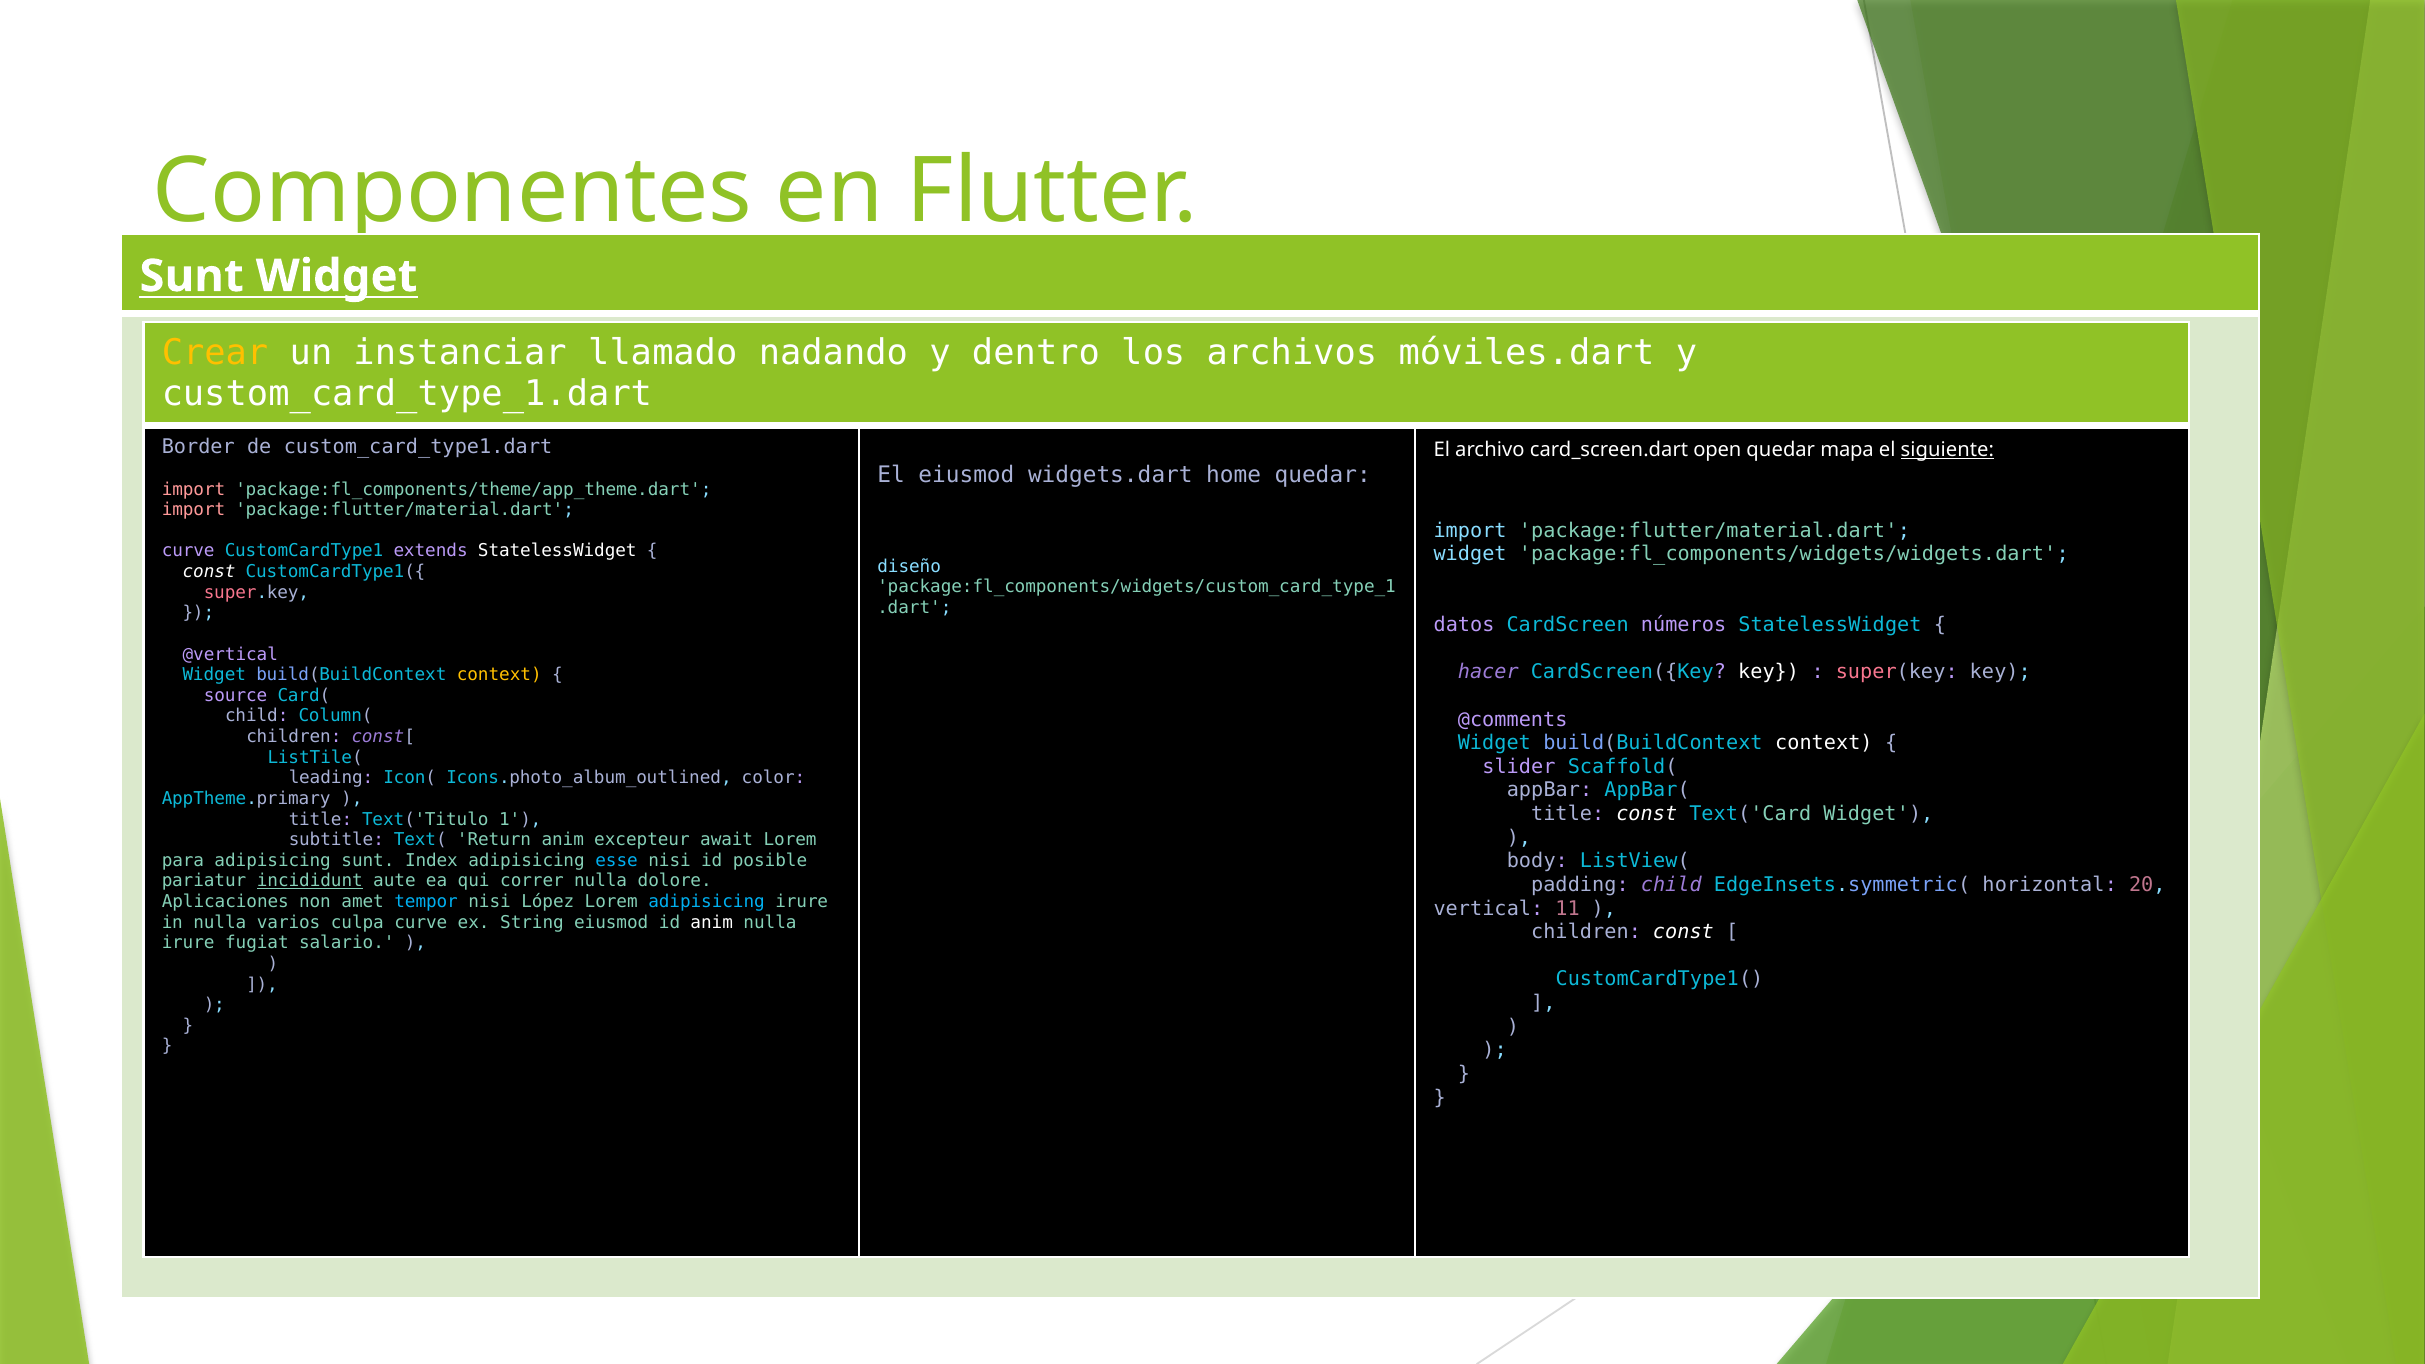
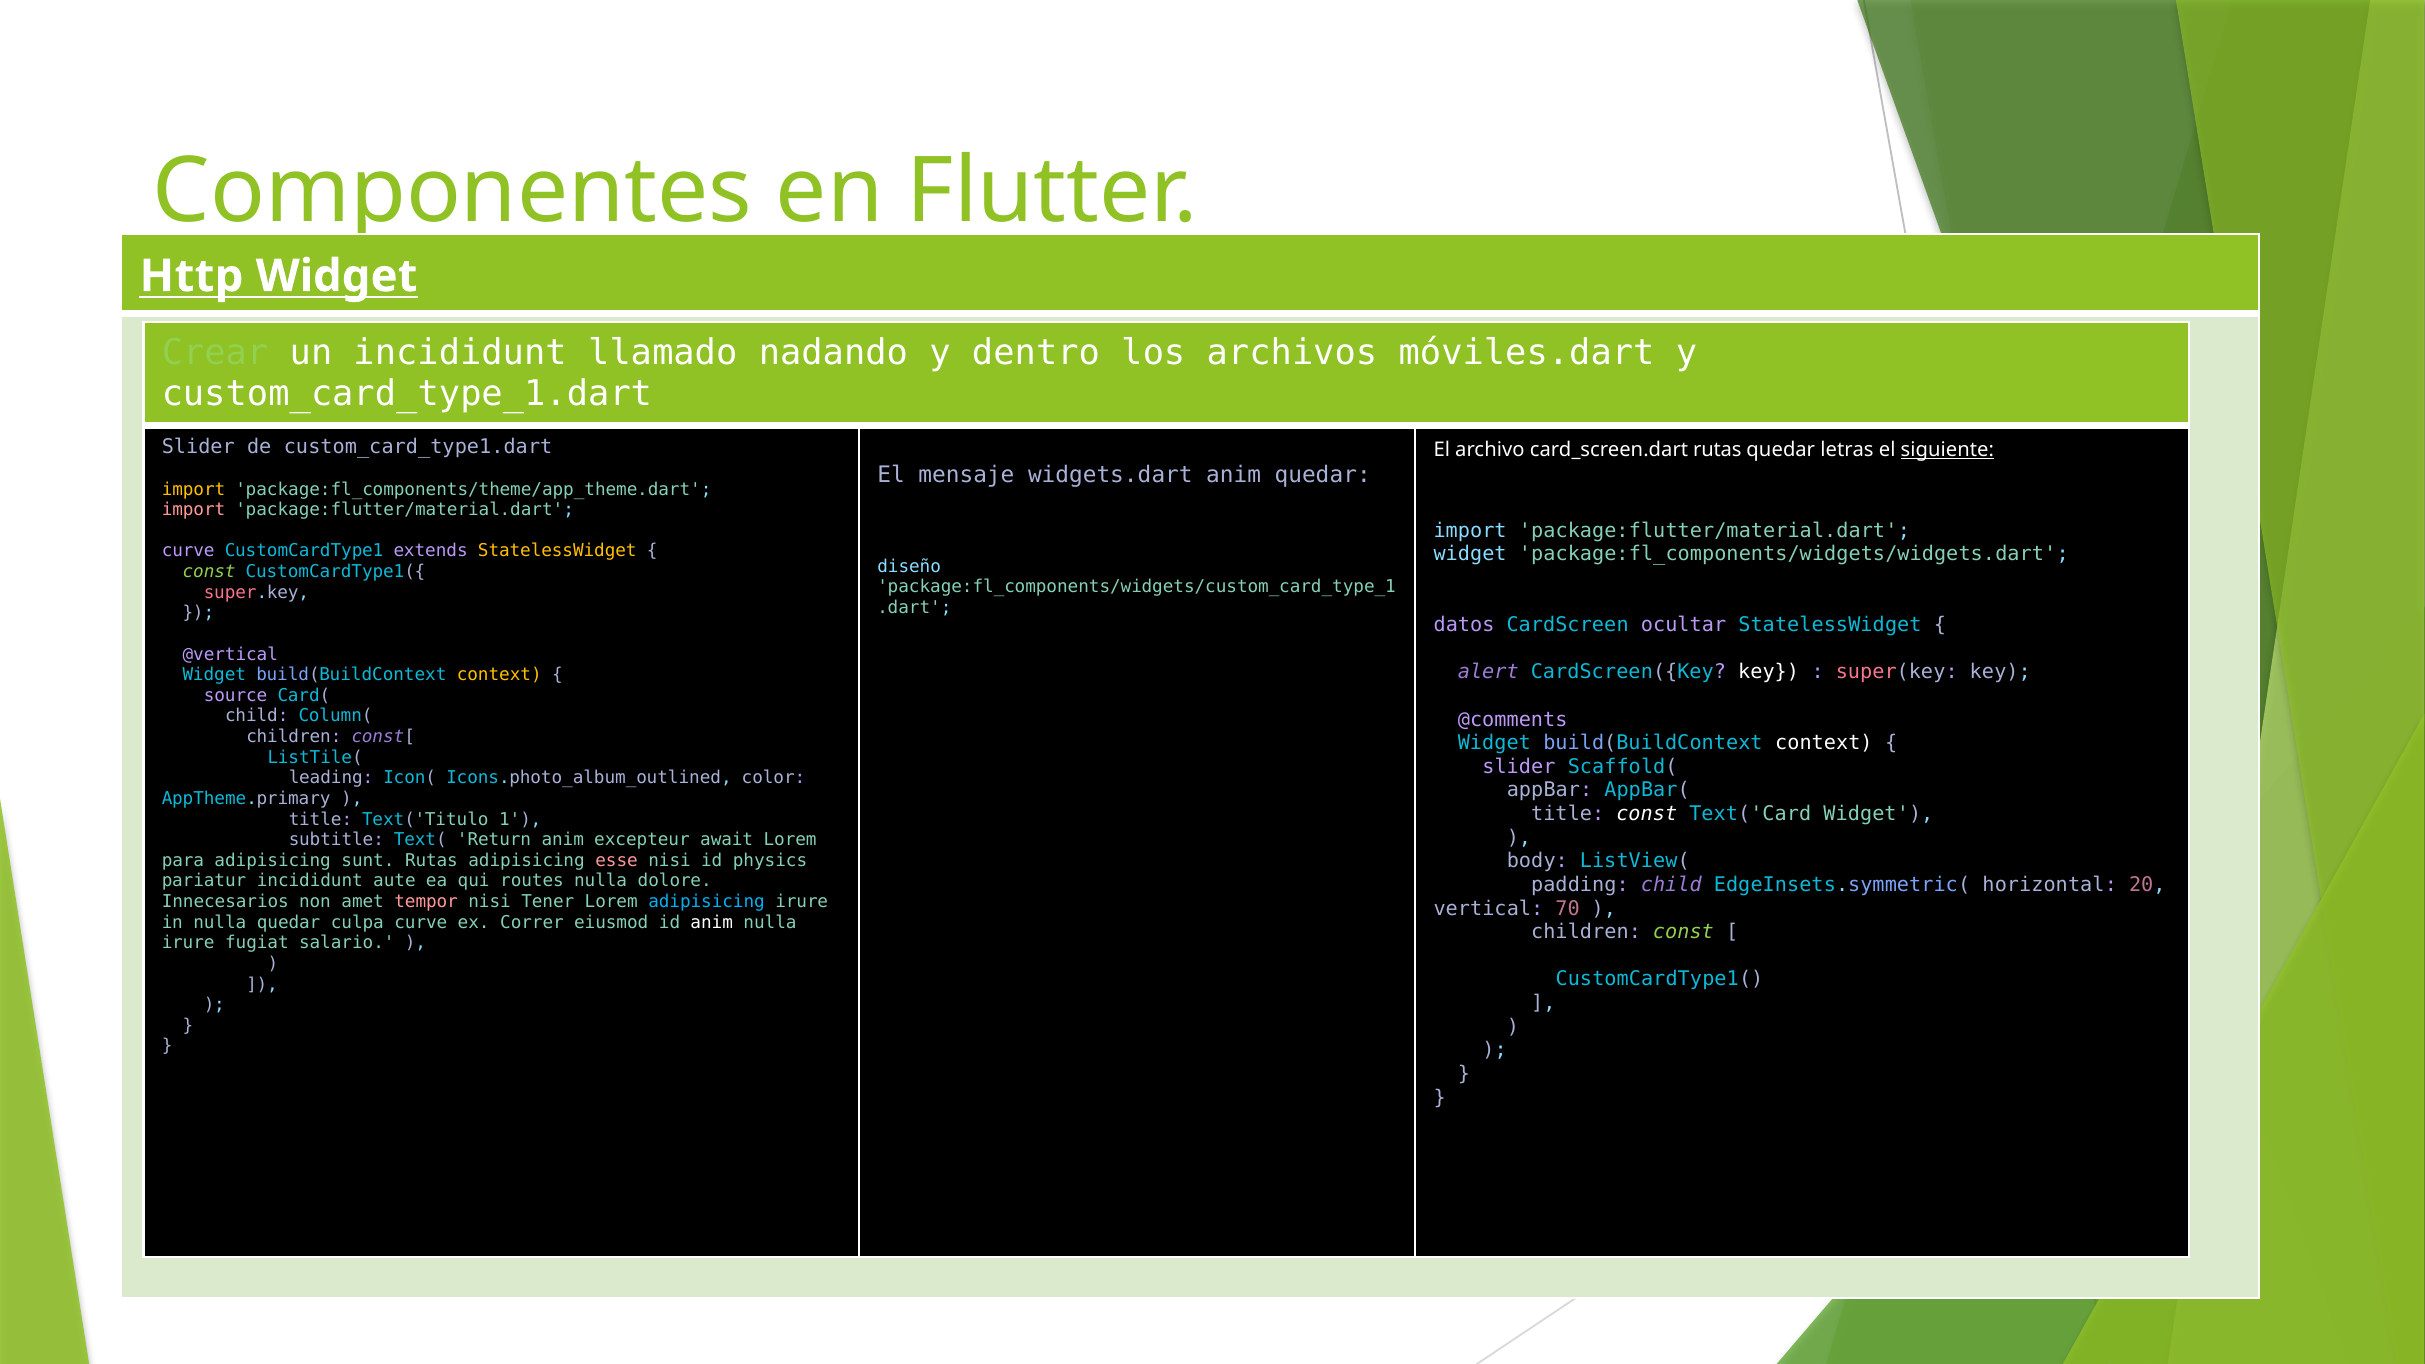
Sunt: Sunt -> Http (191, 276)
Crear colour: yellow -> light green (215, 353)
un instanciar: instanciar -> incididunt (460, 353)
Border: Border -> Slider (198, 447)
open: open -> rutas (1717, 450)
mapa: mapa -> letras (1847, 450)
El eiusmod: eiusmod -> mensaje (966, 475)
widgets.dart home: home -> anim (1234, 475)
import colour: pink -> yellow (193, 489)
StatelessWidget colour: white -> yellow (557, 551)
const colour: white -> light green (209, 572)
números: números -> ocultar (1684, 625)
hacer: hacer -> alert (1488, 672)
sunt Index: Index -> Rutas (431, 860)
esse colour: light blue -> pink (617, 860)
posible: posible -> physics (770, 860)
incididunt underline: present -> none (310, 881)
correr: correr -> routes (532, 881)
Aplicaciones: Aplicaciones -> Innecesarios (225, 902)
tempor colour: light blue -> pink (426, 902)
López: López -> Tener (548, 902)
11: 11 -> 70 (1568, 908)
nulla varios: varios -> quedar (289, 922)
String: String -> Correr (532, 922)
const colour: white -> light green (1683, 932)
